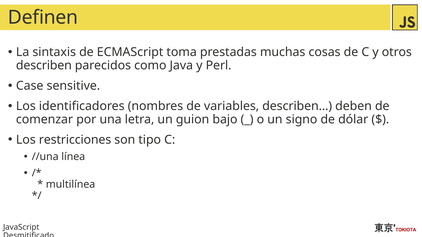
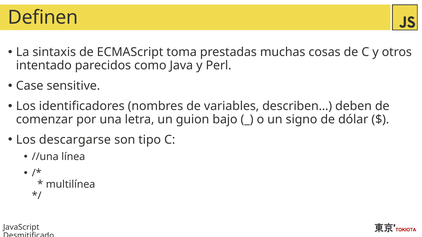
describen: describen -> intentado (44, 66)
restricciones: restricciones -> descargarse (75, 140)
